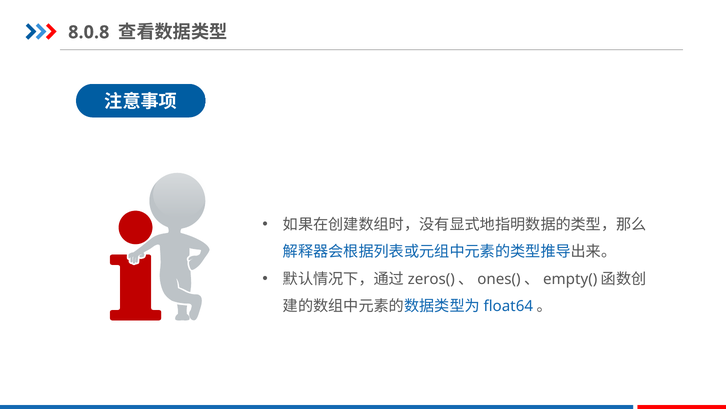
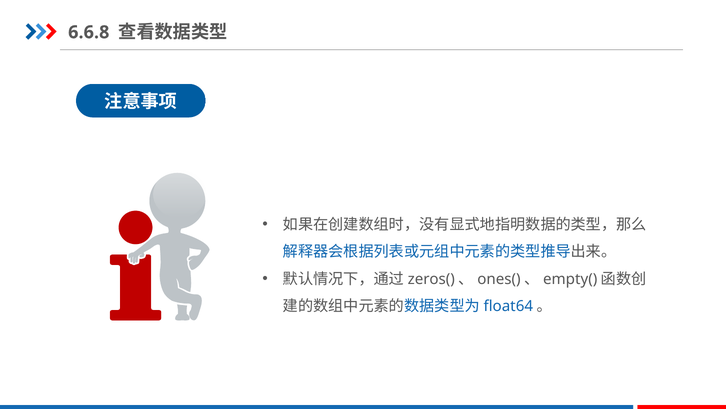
8.0.8: 8.0.8 -> 6.6.8 (89, 32)
